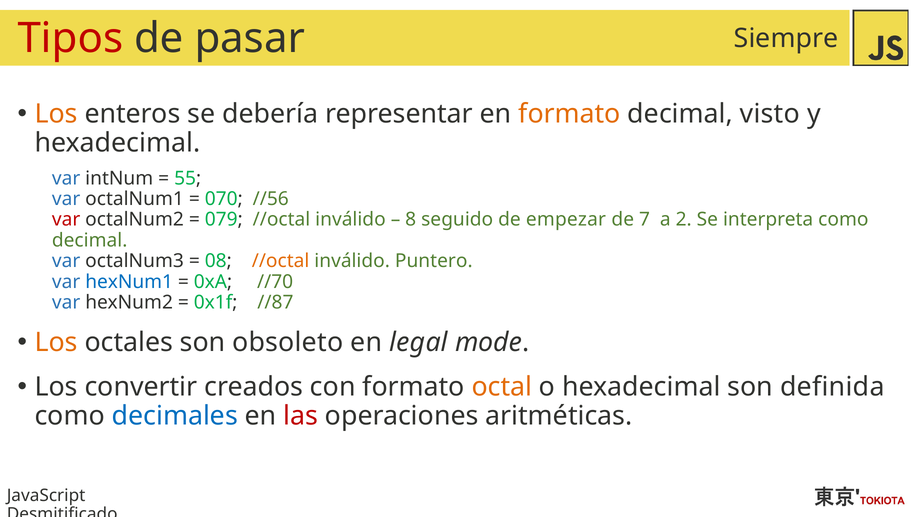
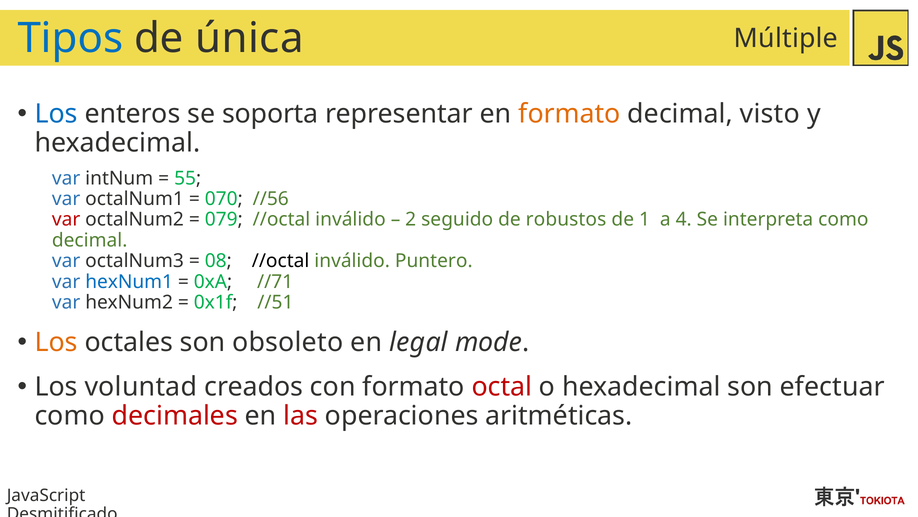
Tipos colour: red -> blue (70, 38)
pasar: pasar -> única (250, 38)
Siempre: Siempre -> Múltiple (786, 38)
Los colour: orange -> blue (56, 114)
debería: debería -> soporta (270, 114)
8: 8 -> 2 (411, 219)
empezar: empezar -> robustos (566, 219)
7: 7 -> 1 (644, 219)
2: 2 -> 4 (684, 219)
//octal colour: orange -> black (281, 261)
//70: //70 -> //71 (275, 281)
//87: //87 -> //51 (275, 302)
convertir: convertir -> voluntad (141, 386)
octal colour: orange -> red (502, 386)
definida: definida -> efectuar (832, 386)
decimales colour: blue -> red (175, 415)
